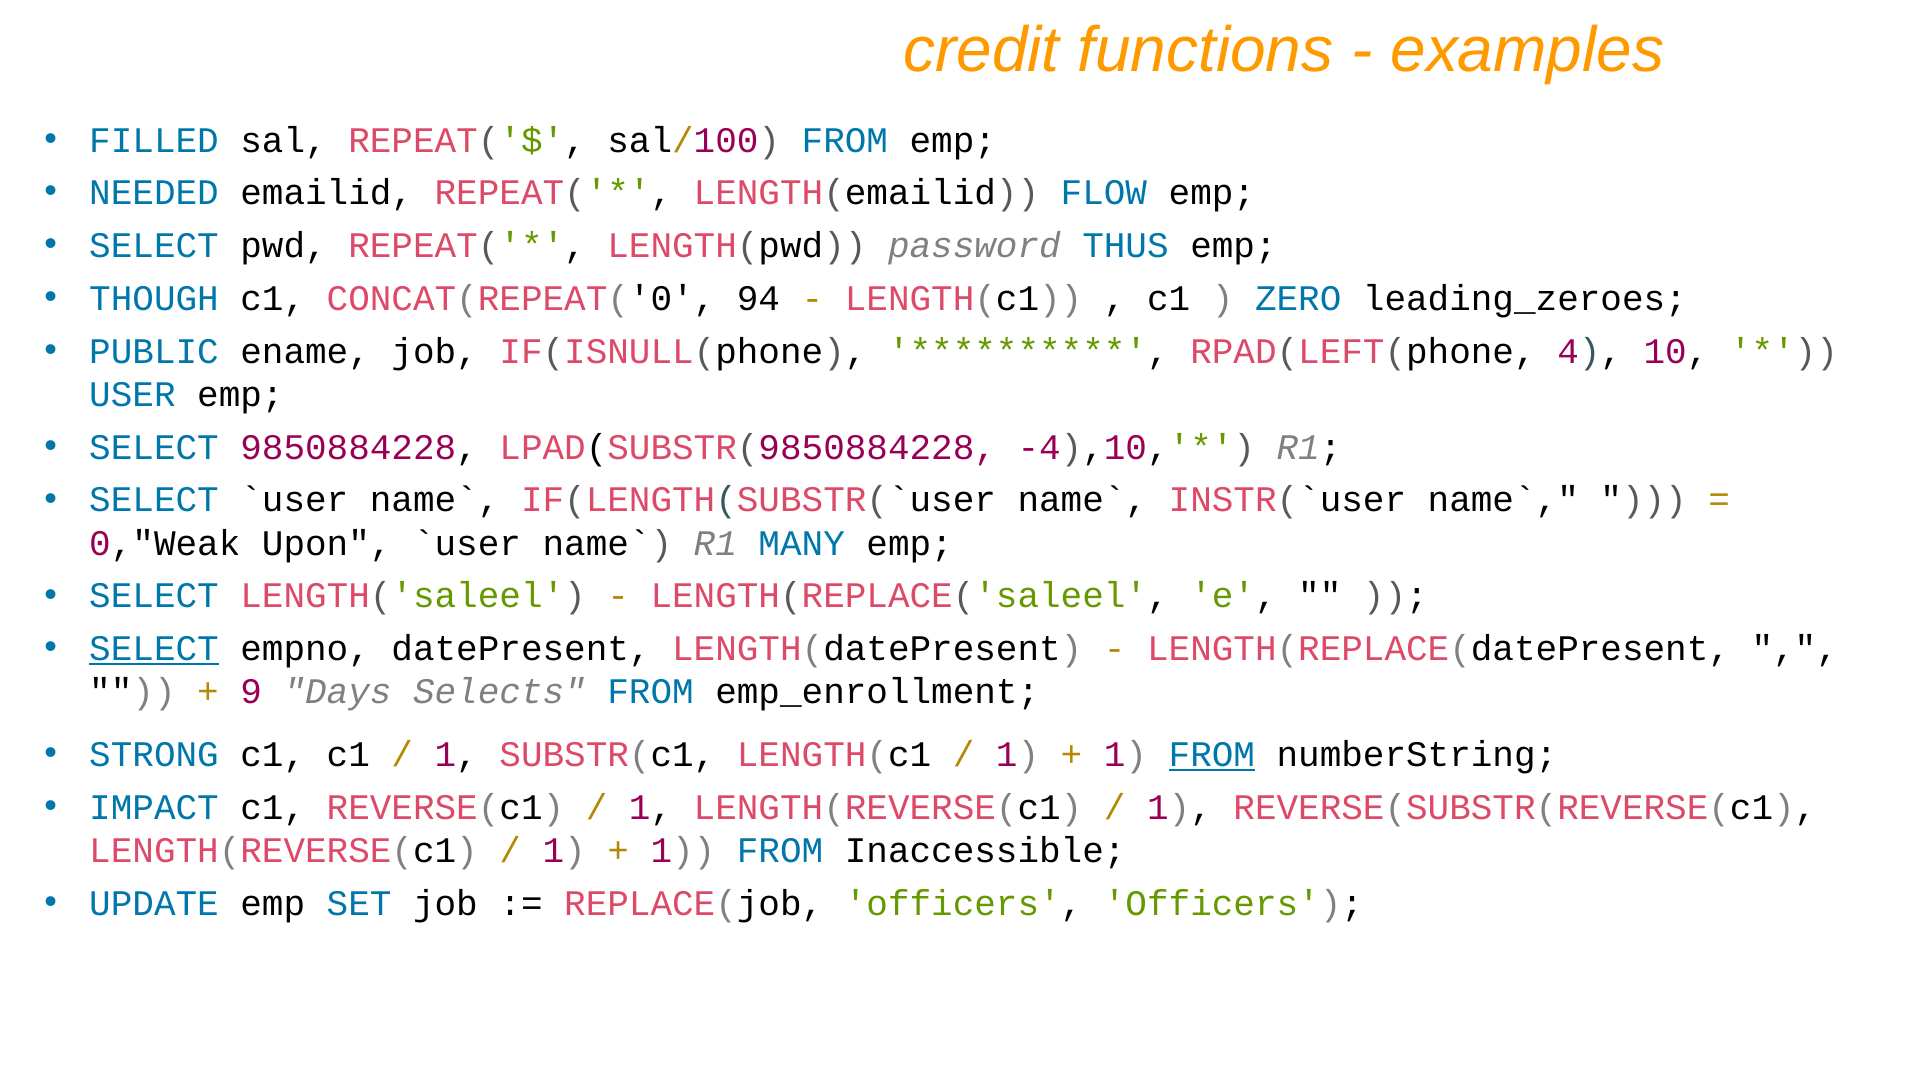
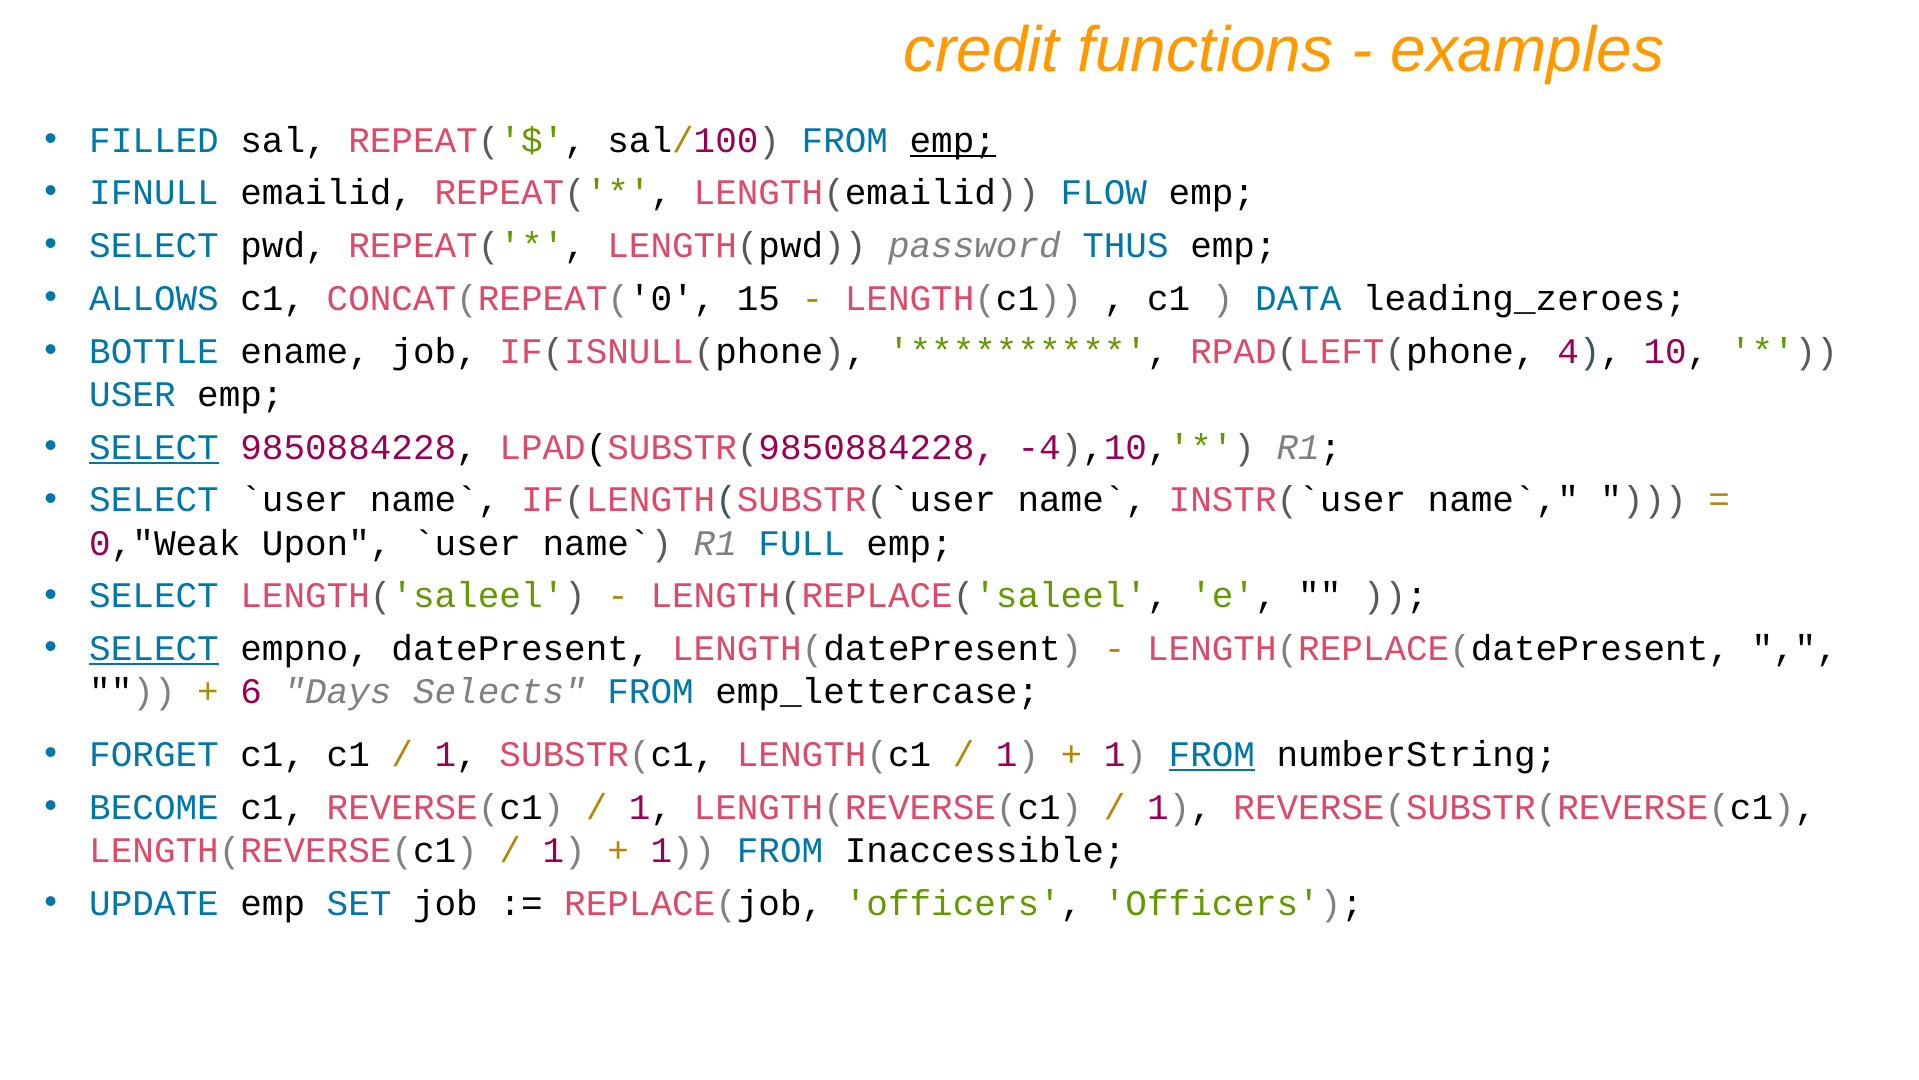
emp underline: none -> present (953, 140)
NEEDED: NEEDED -> IFNULL (154, 193)
THOUGH: THOUGH -> ALLOWS (154, 298)
94: 94 -> 15 (758, 298)
ZERO: ZERO -> DATA (1298, 298)
PUBLIC: PUBLIC -> BOTTLE (154, 351)
SELECT underline: none -> present (154, 447)
MANY: MANY -> FULL (802, 543)
9: 9 -> 6 (251, 692)
emp_enrollment: emp_enrollment -> emp_lettercase (877, 692)
STRONG: STRONG -> FORGET (154, 754)
IMPACT: IMPACT -> BECOME (154, 807)
